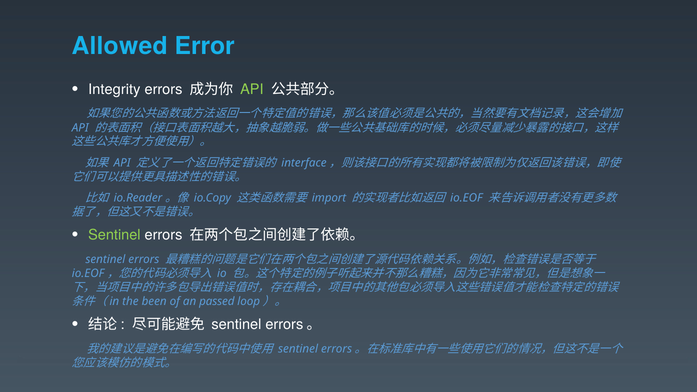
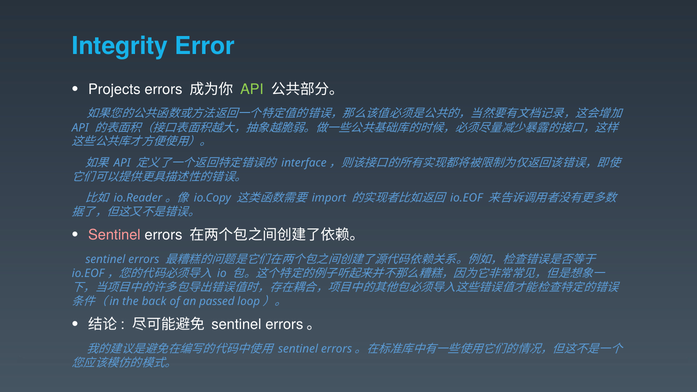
Allowed: Allowed -> Integrity (120, 46)
Integrity: Integrity -> Projects (114, 89)
Sentinel colour: light green -> pink (114, 235)
been: been -> back (154, 301)
